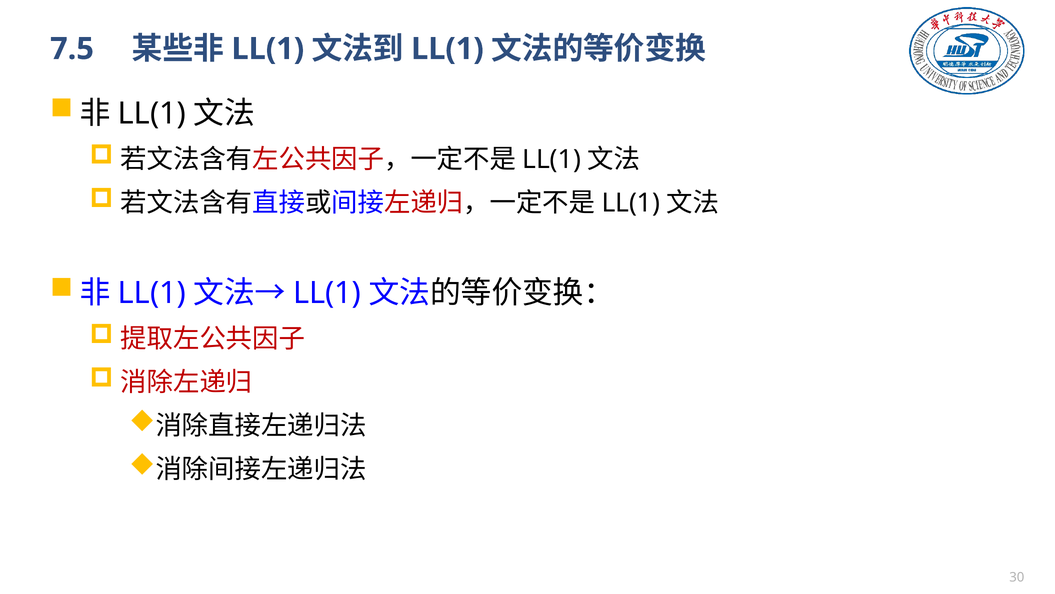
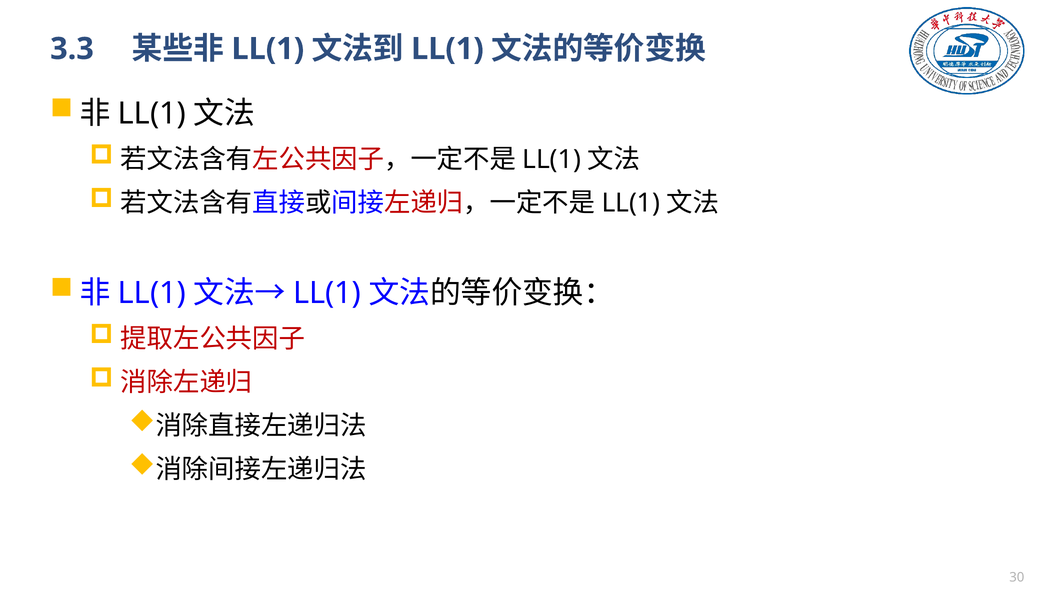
7.5: 7.5 -> 3.3 (72, 49)
